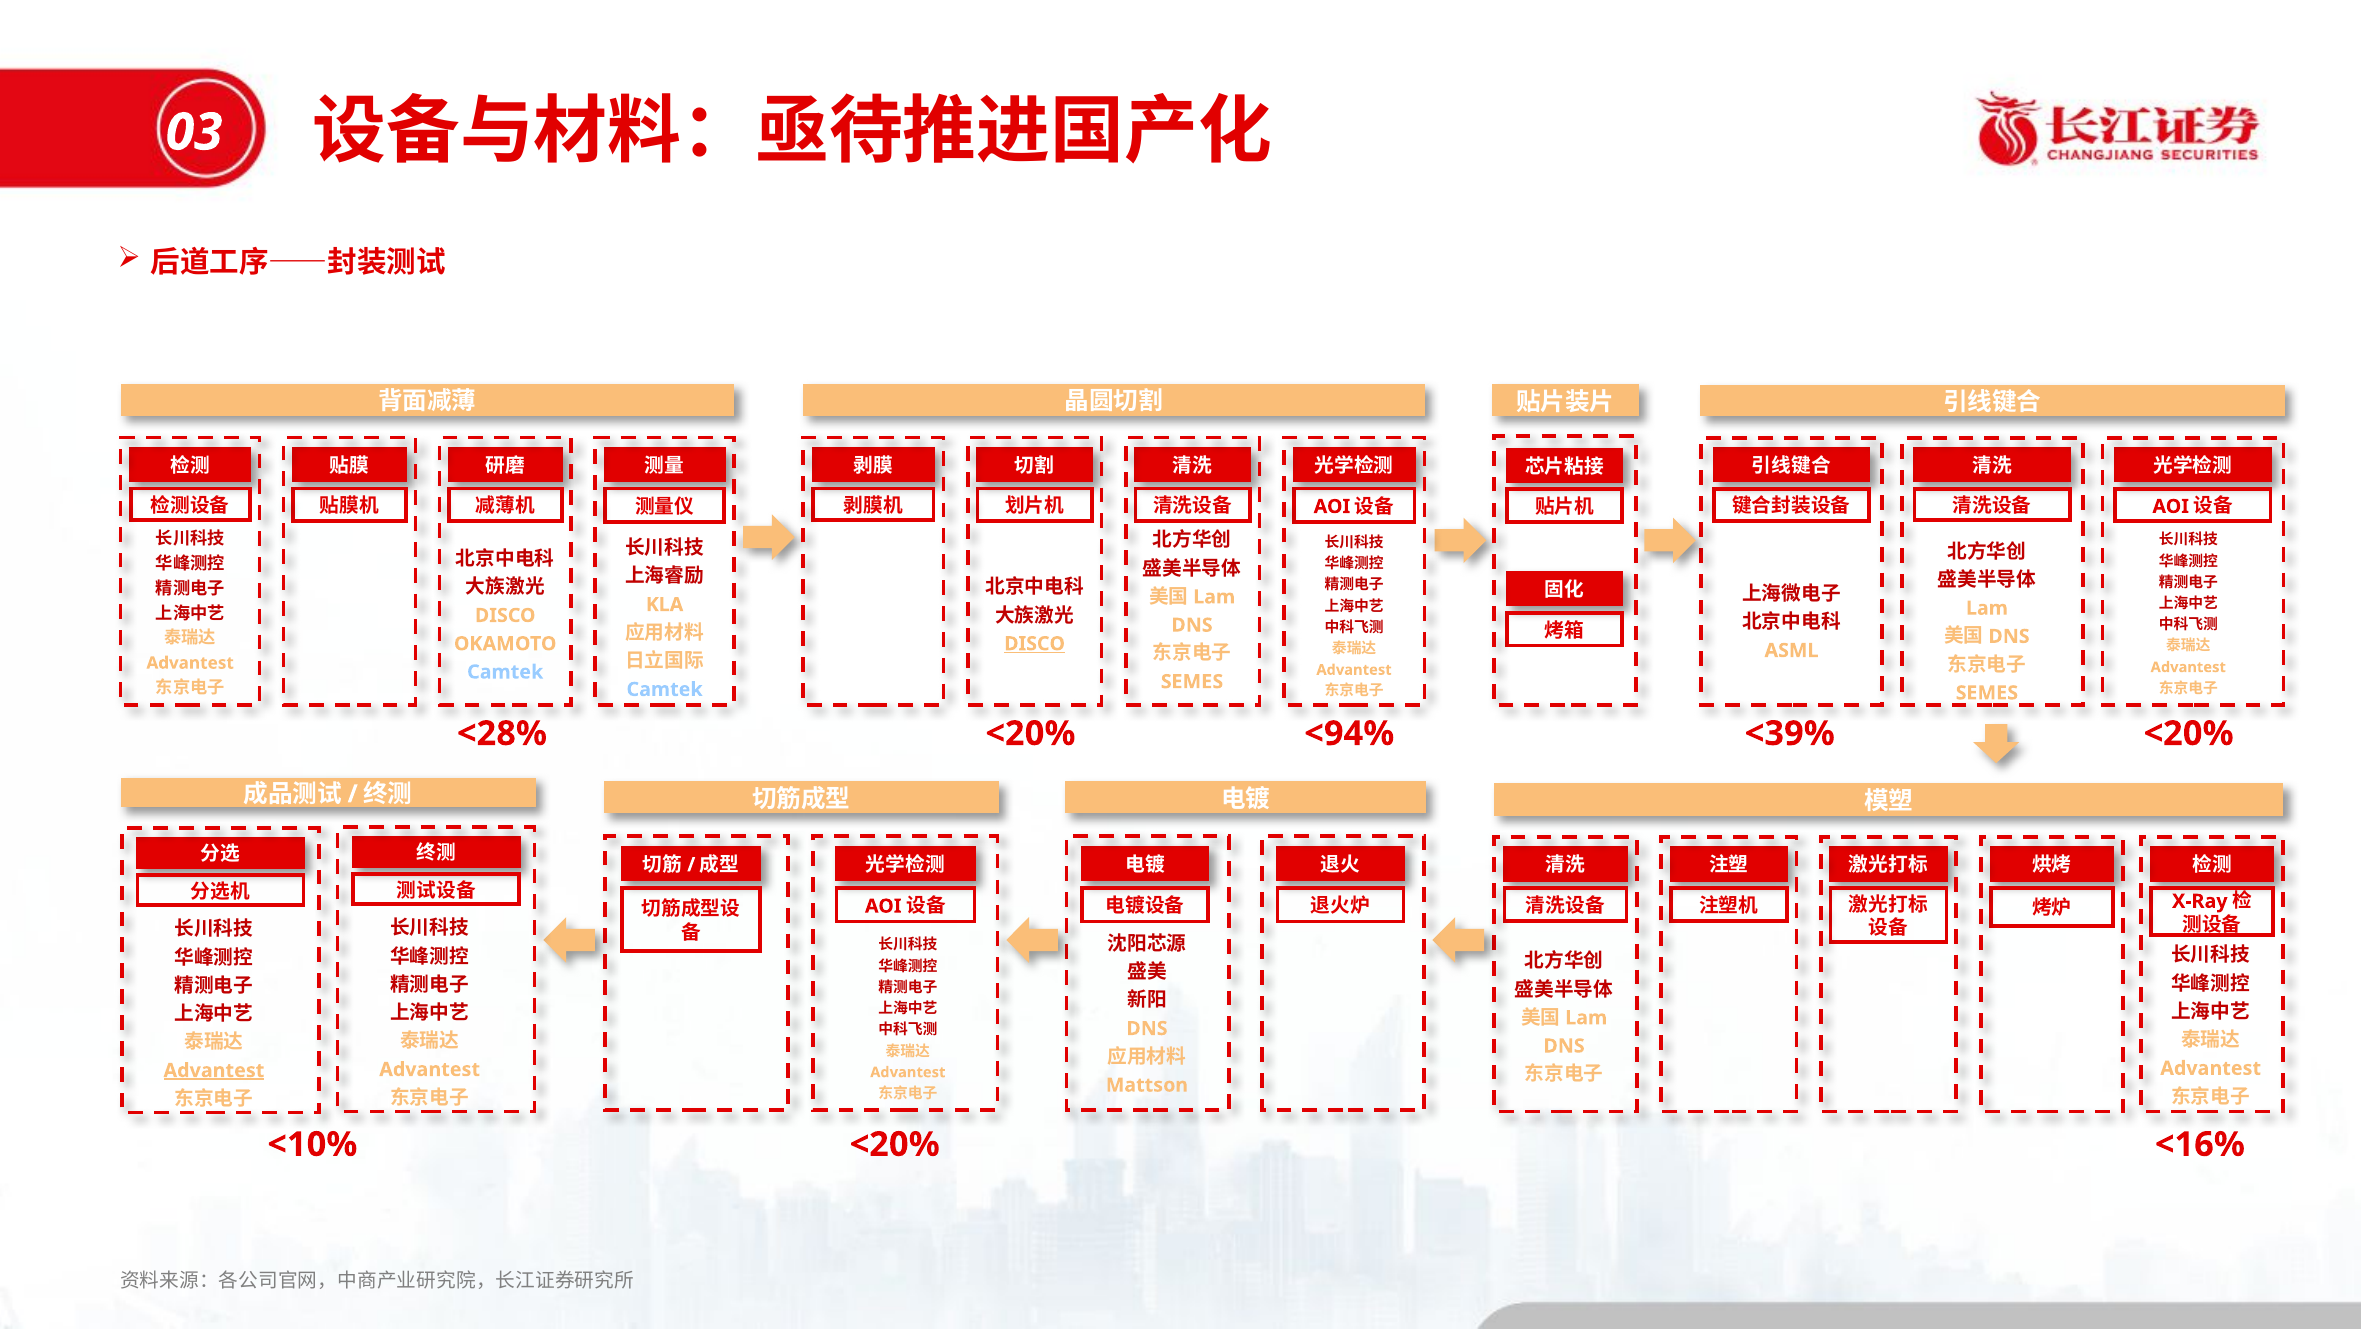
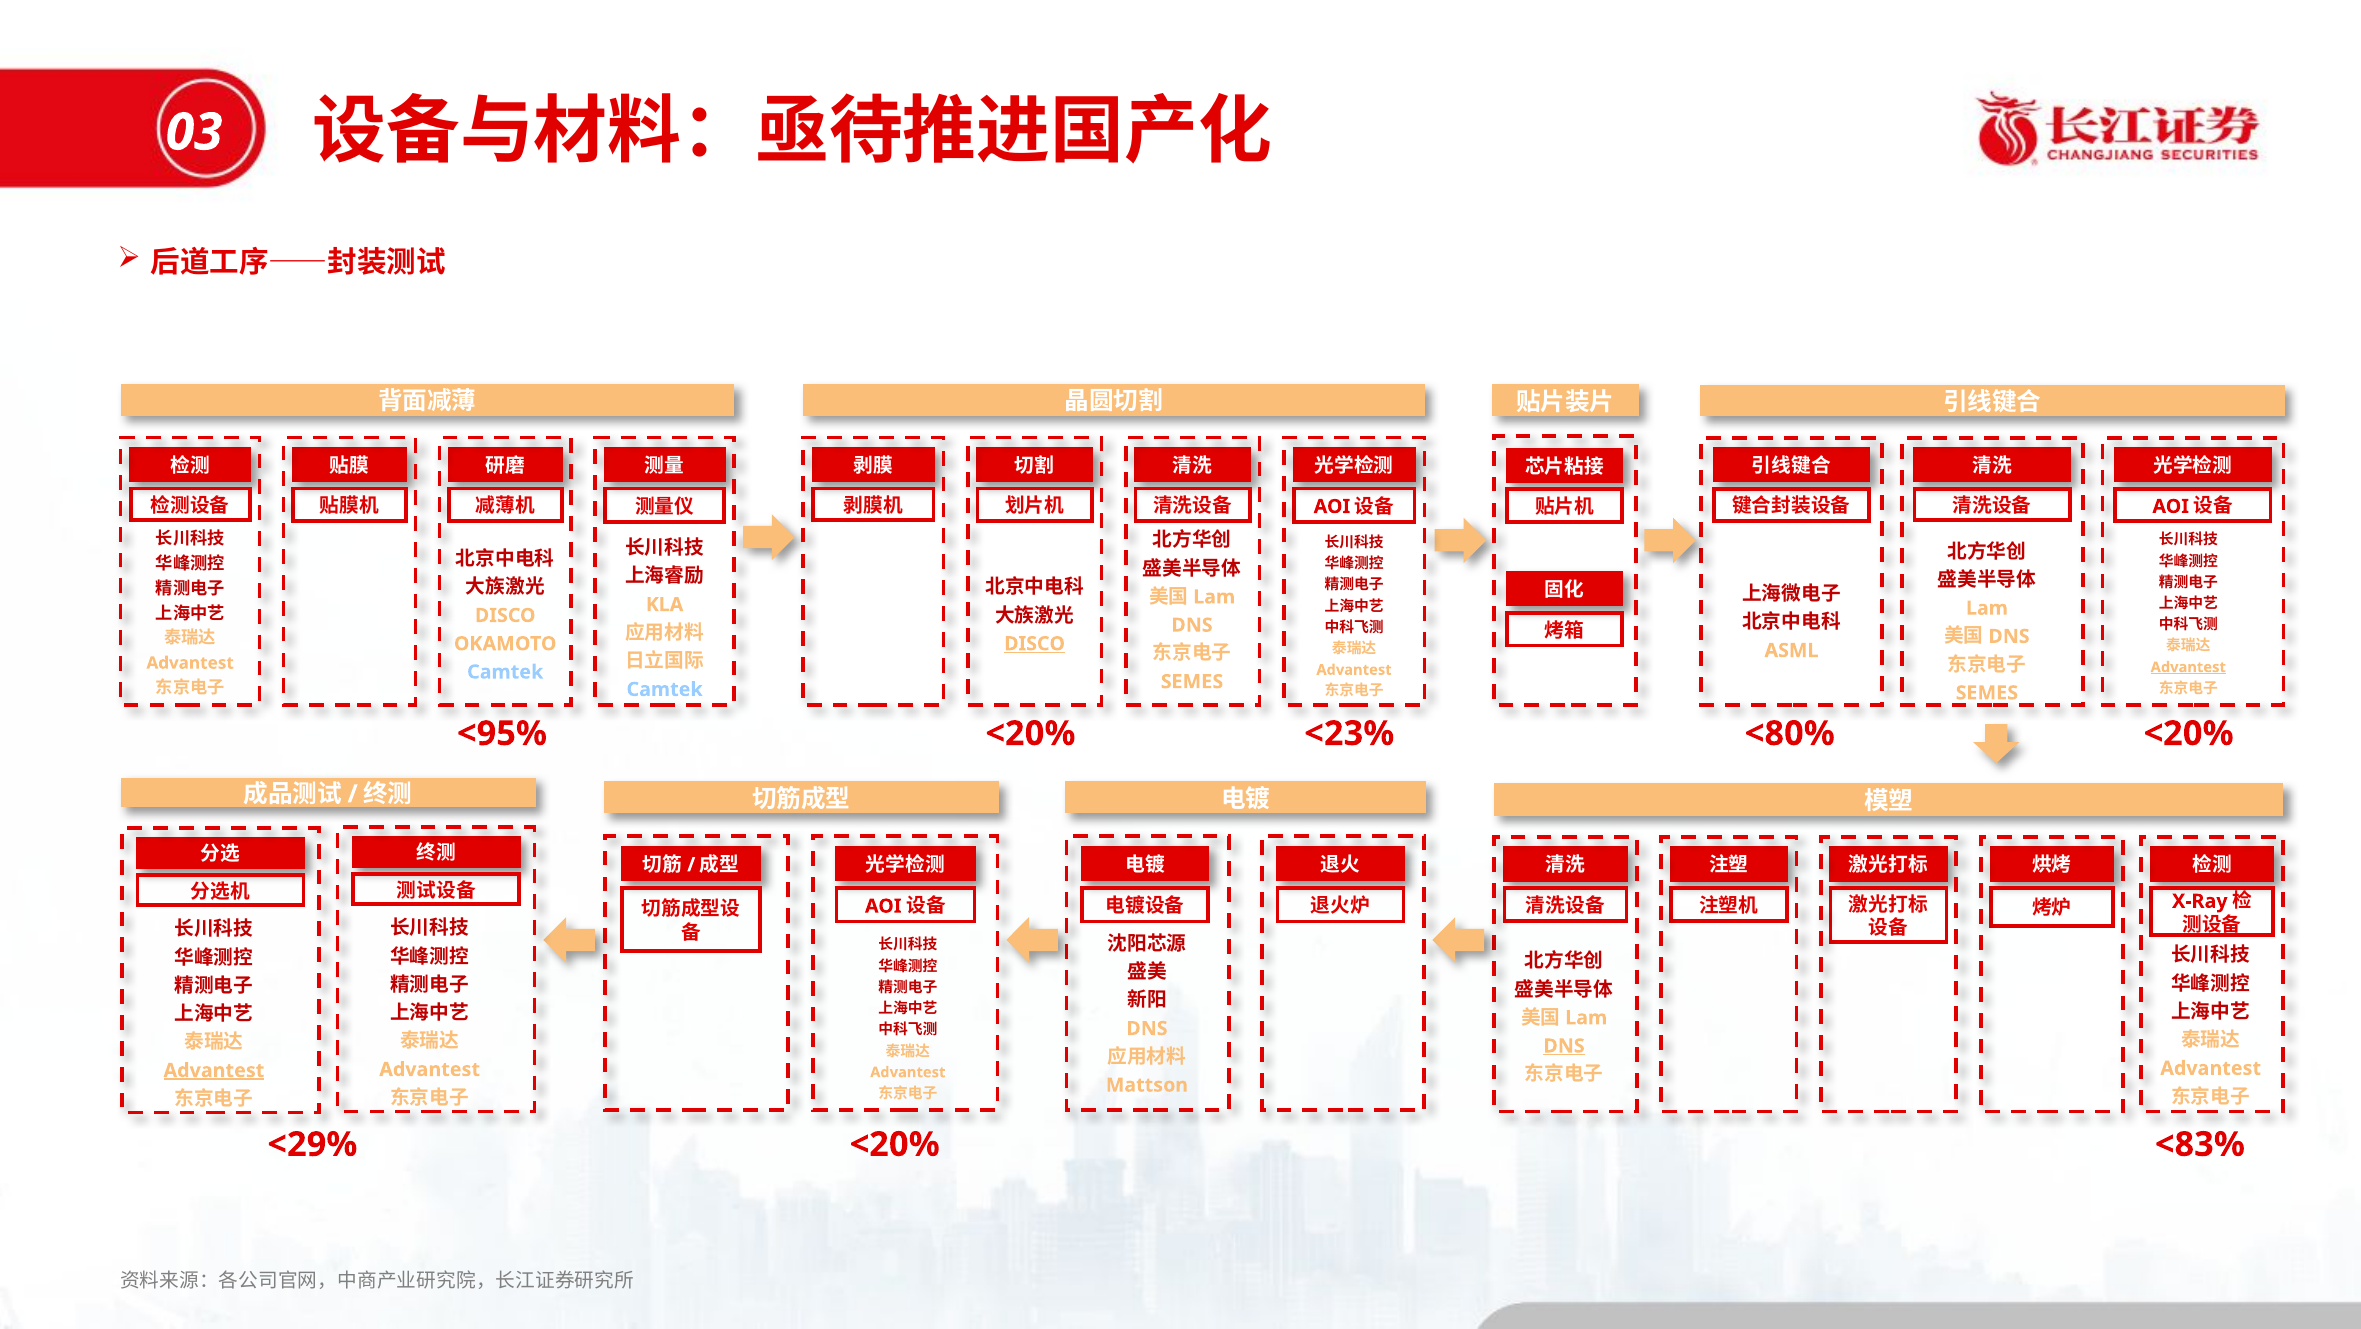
Advantest underline: none -> present (2188, 667)
<28%: <28% -> <95% (502, 733)
<94%: <94% -> <23% (1349, 733)
<39%: <39% -> <80% (1790, 733)
DNS underline: none -> present (1564, 1046)
<10%: <10% -> <29% (312, 1144)
<16%: <16% -> <83% (2200, 1144)
